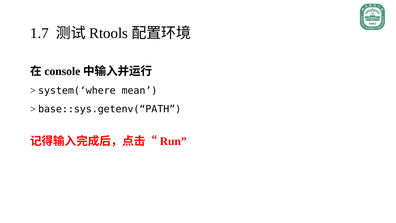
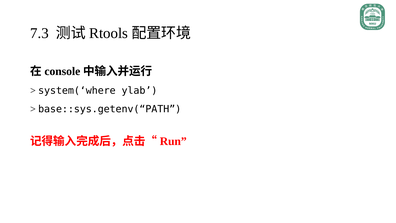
1.7: 1.7 -> 7.3 (39, 33)
mean: mean -> ylab (139, 91)
